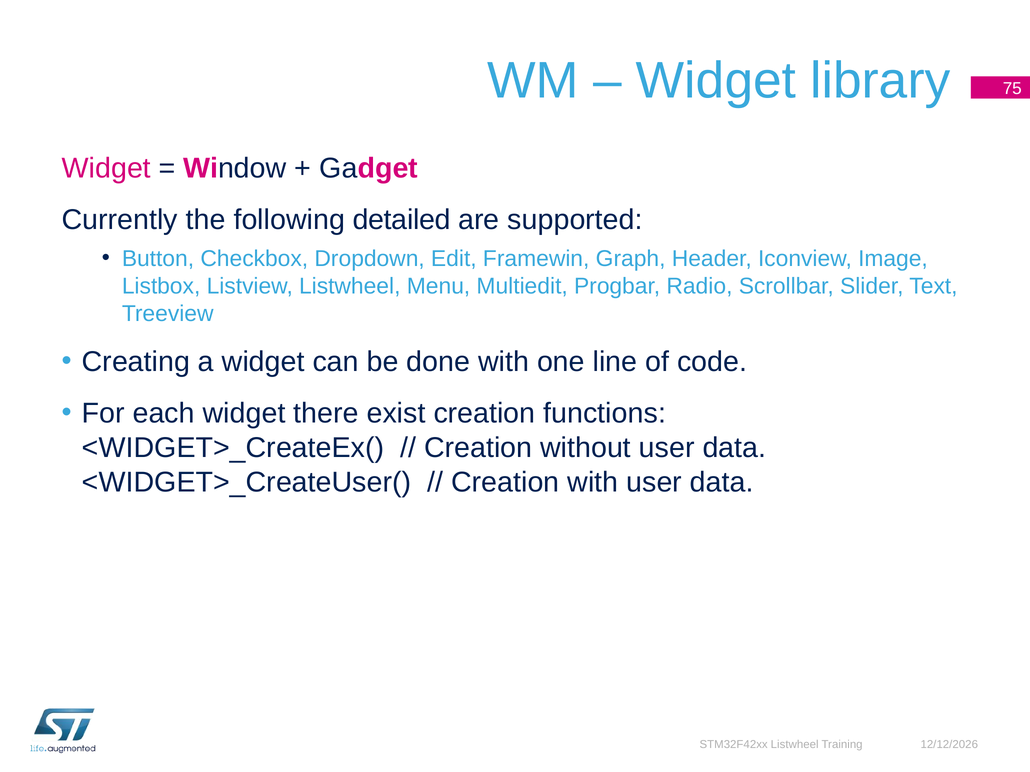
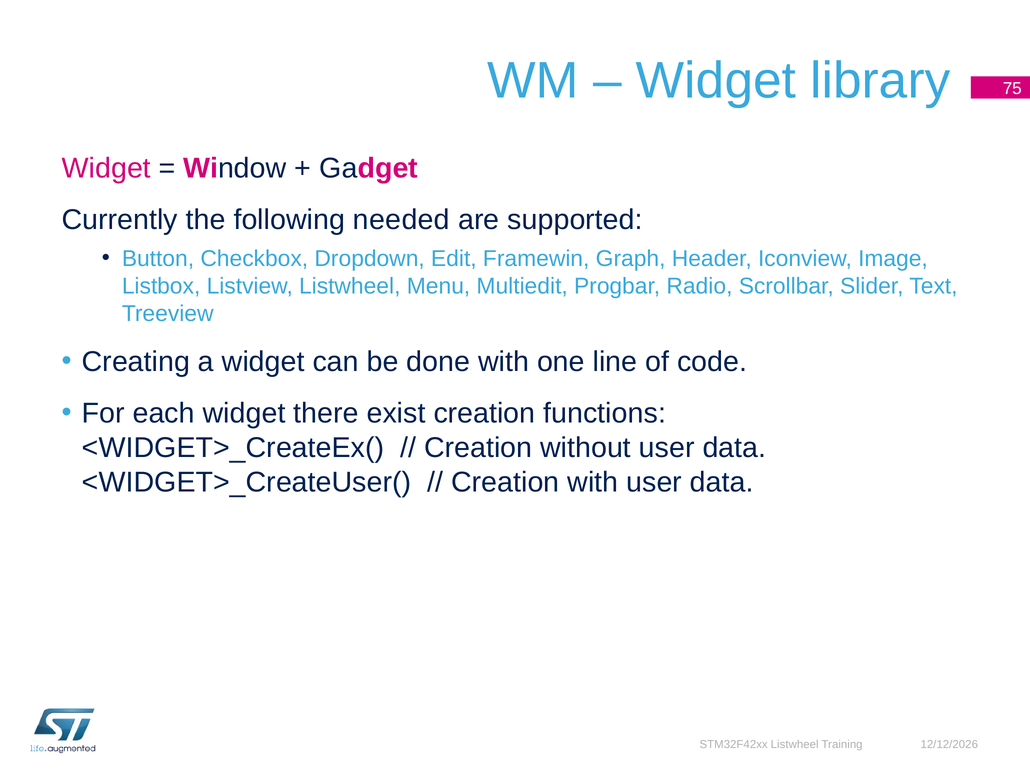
detailed: detailed -> needed (401, 220)
